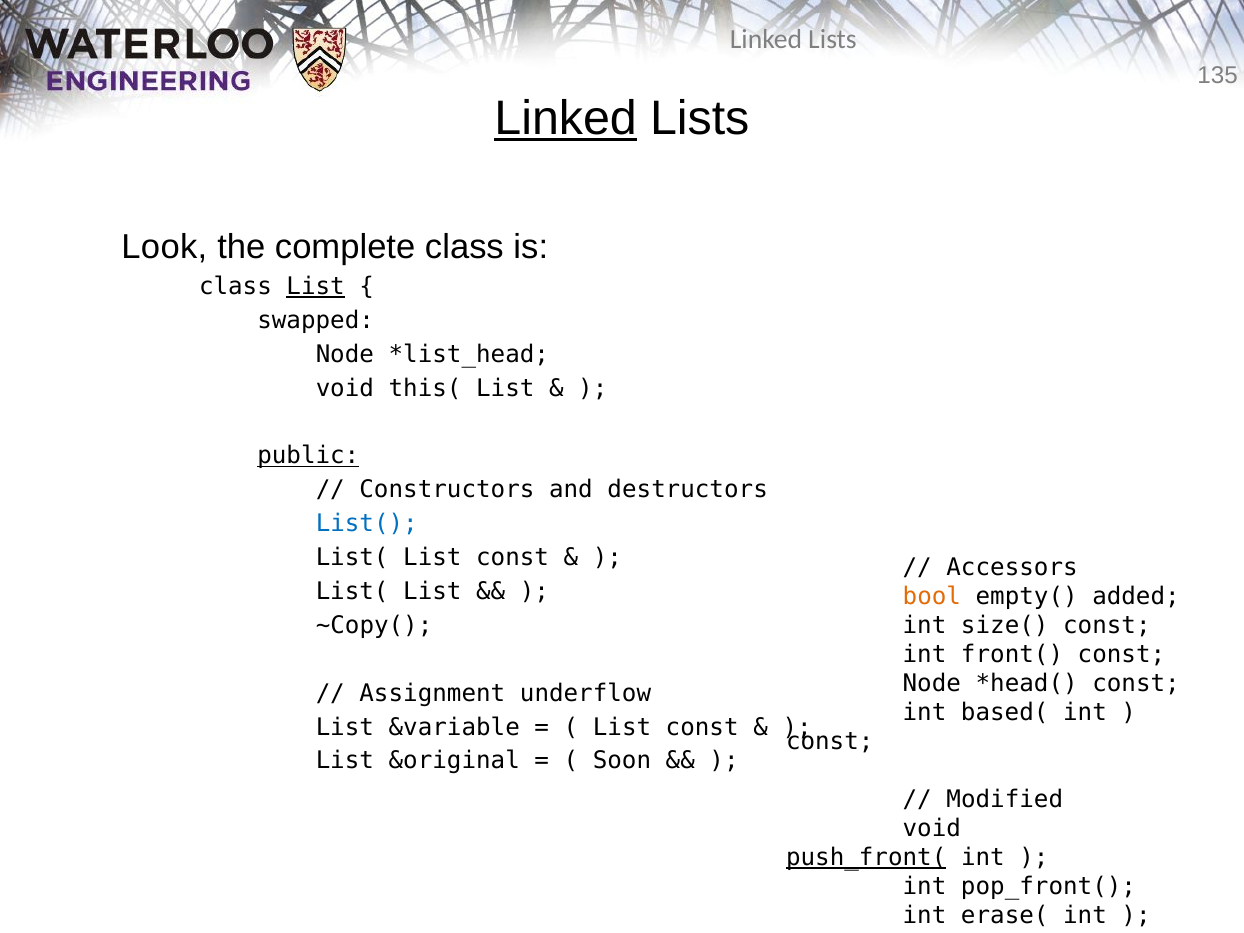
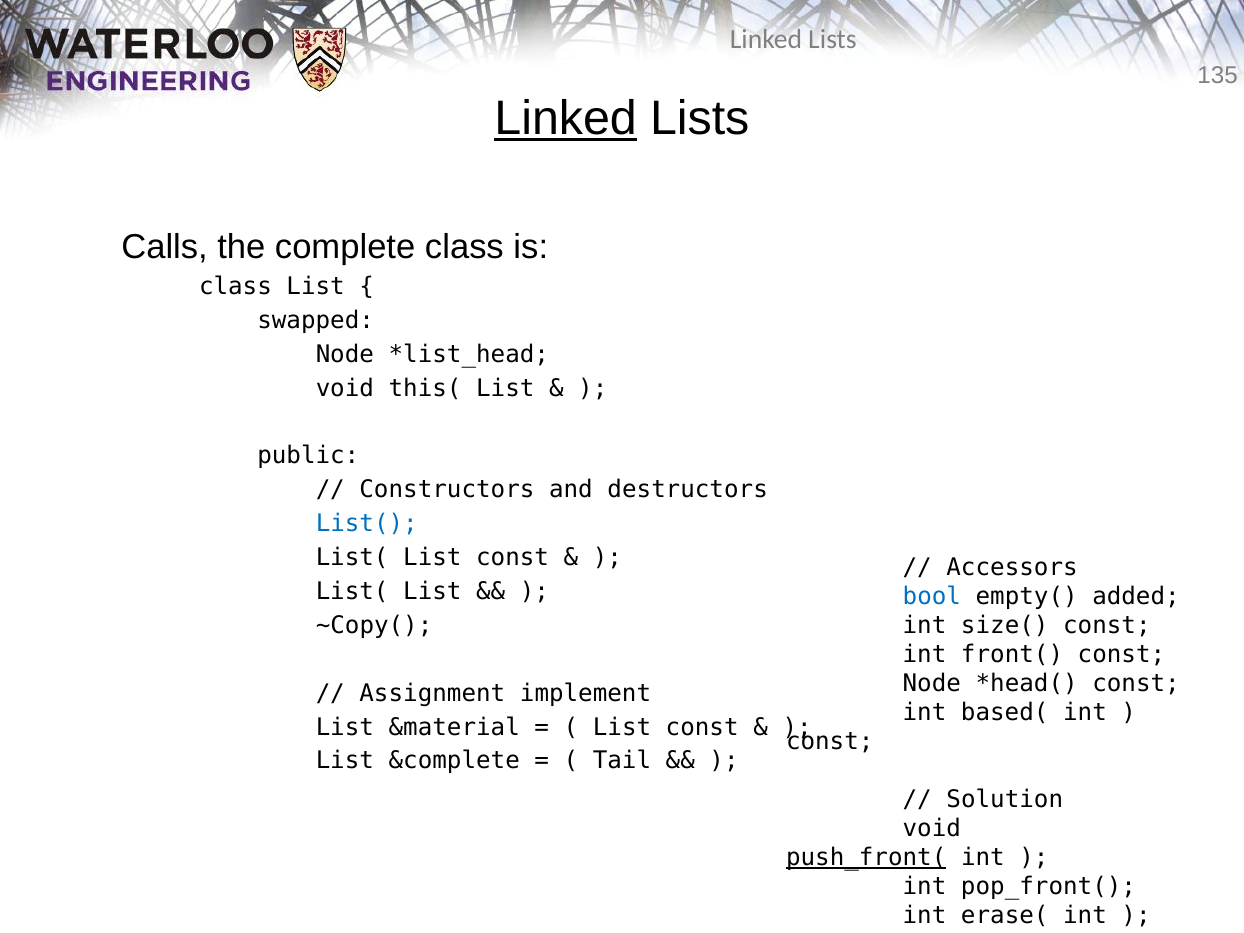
Look: Look -> Calls (165, 247)
List underline: present -> none (316, 286)
public underline: present -> none (308, 456)
bool colour: orange -> blue (932, 596)
underflow: underflow -> implement (586, 693)
&variable: &variable -> &material (454, 727)
&original: &original -> &complete (454, 761)
Soon: Soon -> Tail (622, 761)
Modified: Modified -> Solution (1005, 799)
